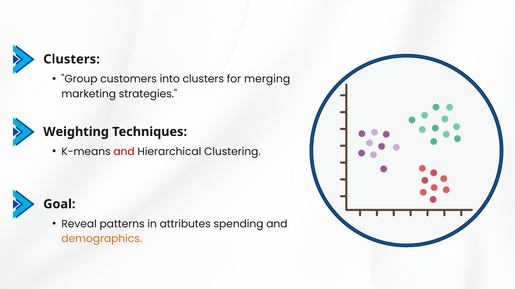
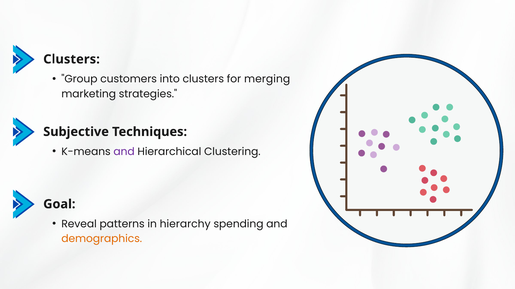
Weighting: Weighting -> Subjective (76, 132)
and colour: red -> purple (124, 152)
attributes: attributes -> hierarchy (185, 224)
